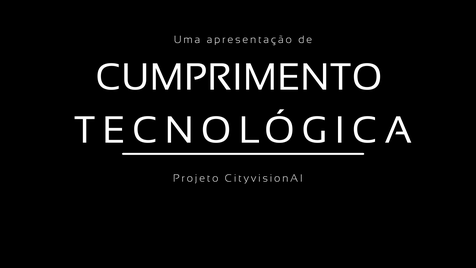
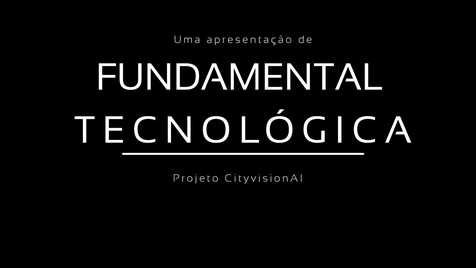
CUMPRIMENTO: CUMPRIMENTO -> FUNDAMENTAL (239, 77)
